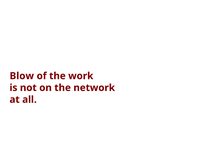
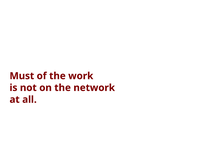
Blow: Blow -> Must (22, 76)
